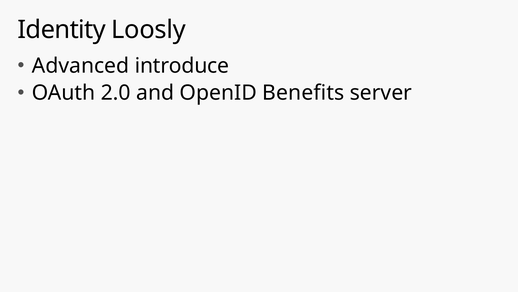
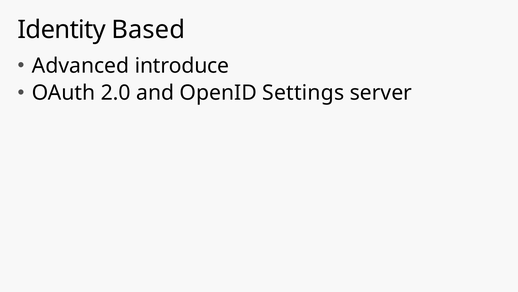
Loosly: Loosly -> Based (148, 30)
Benefits: Benefits -> Settings (303, 93)
